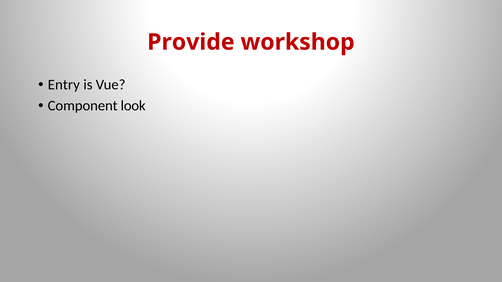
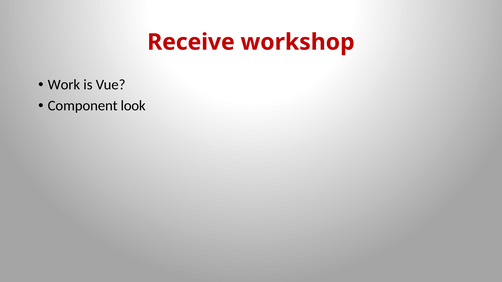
Provide: Provide -> Receive (191, 42)
Entry: Entry -> Work (64, 85)
